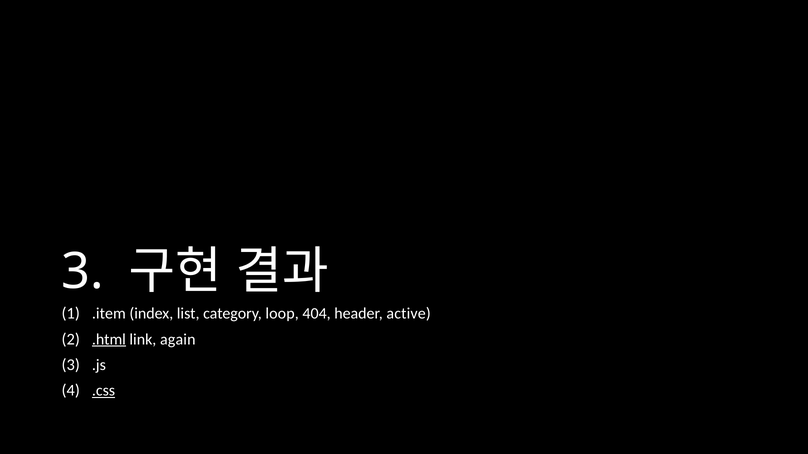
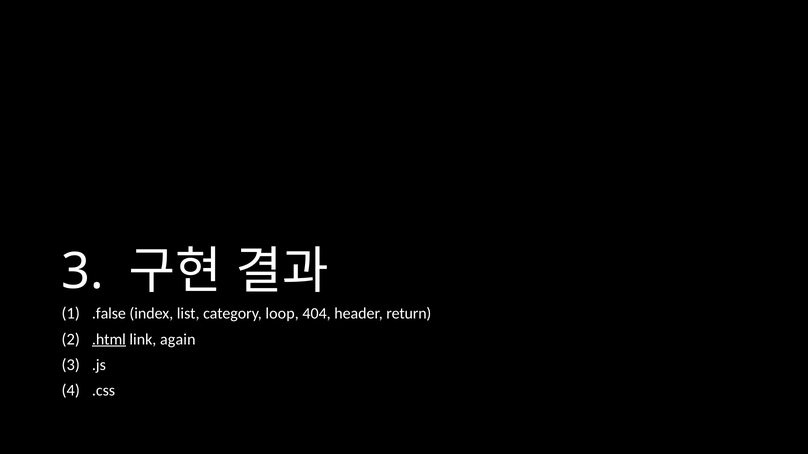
.item: .item -> .false (109, 314)
active: active -> return (409, 314)
.css underline: present -> none (104, 391)
